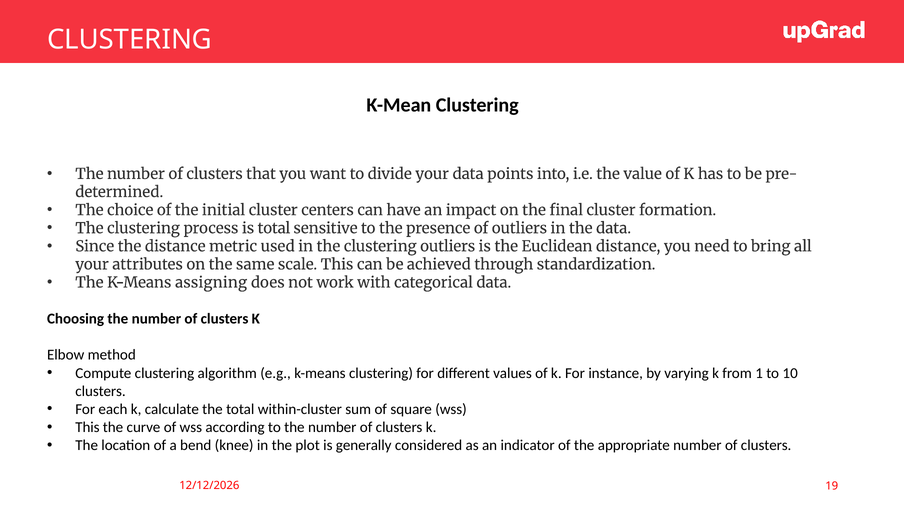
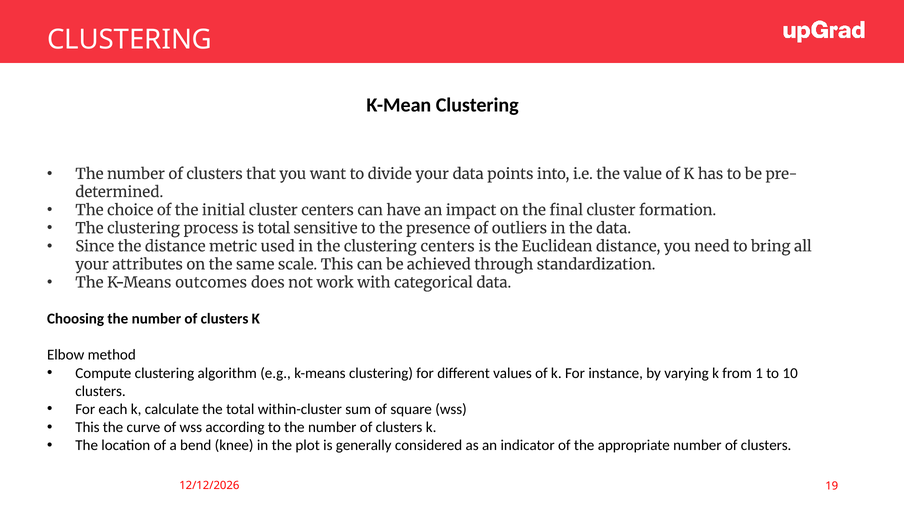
clustering outliers: outliers -> centers (448, 246)
assigning: assigning -> outcomes (211, 282)
